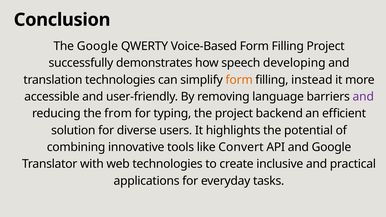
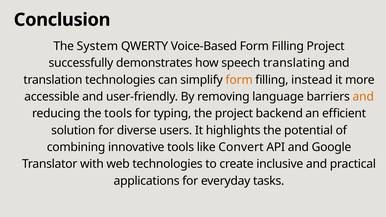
The Google: Google -> System (97, 46)
developing: developing -> translating (294, 63)
and colour: purple -> orange (363, 97)
the from: from -> tools (118, 114)
